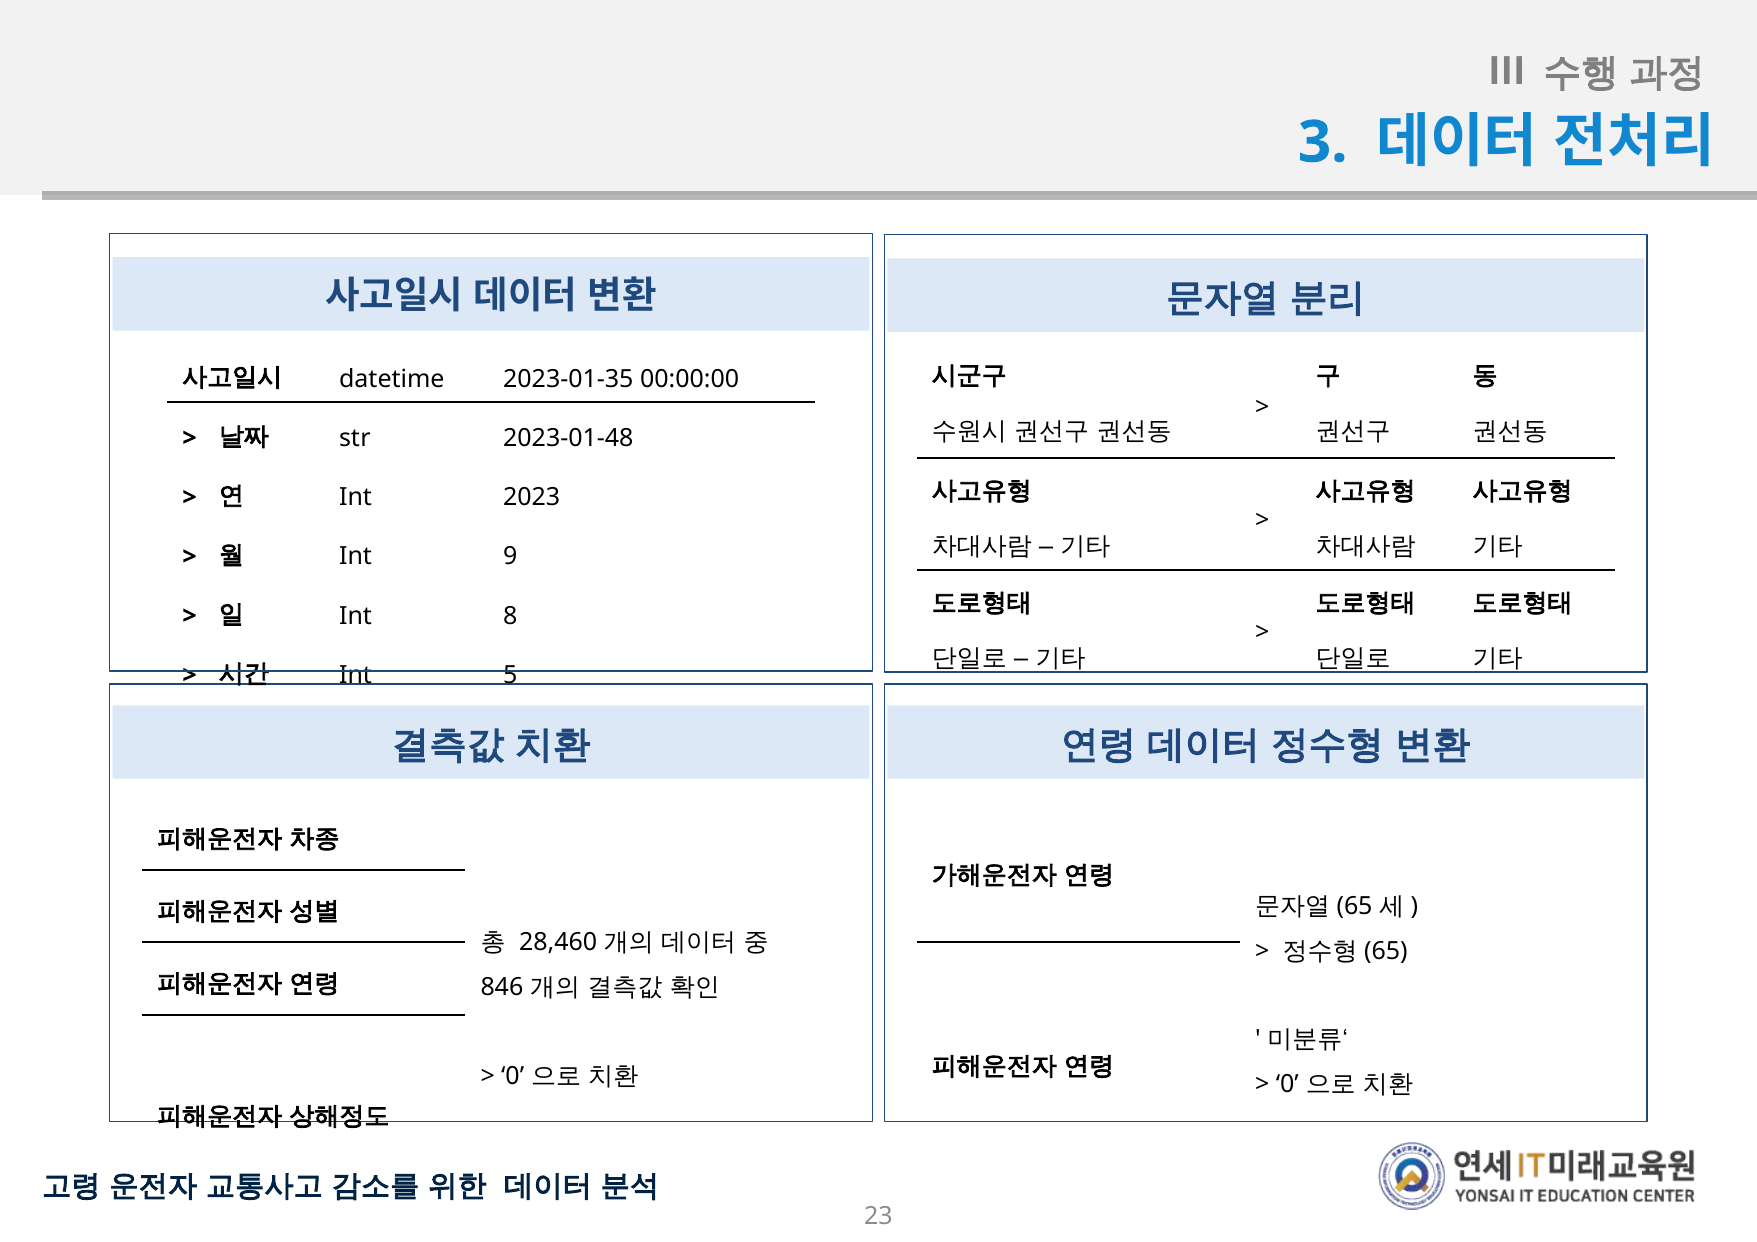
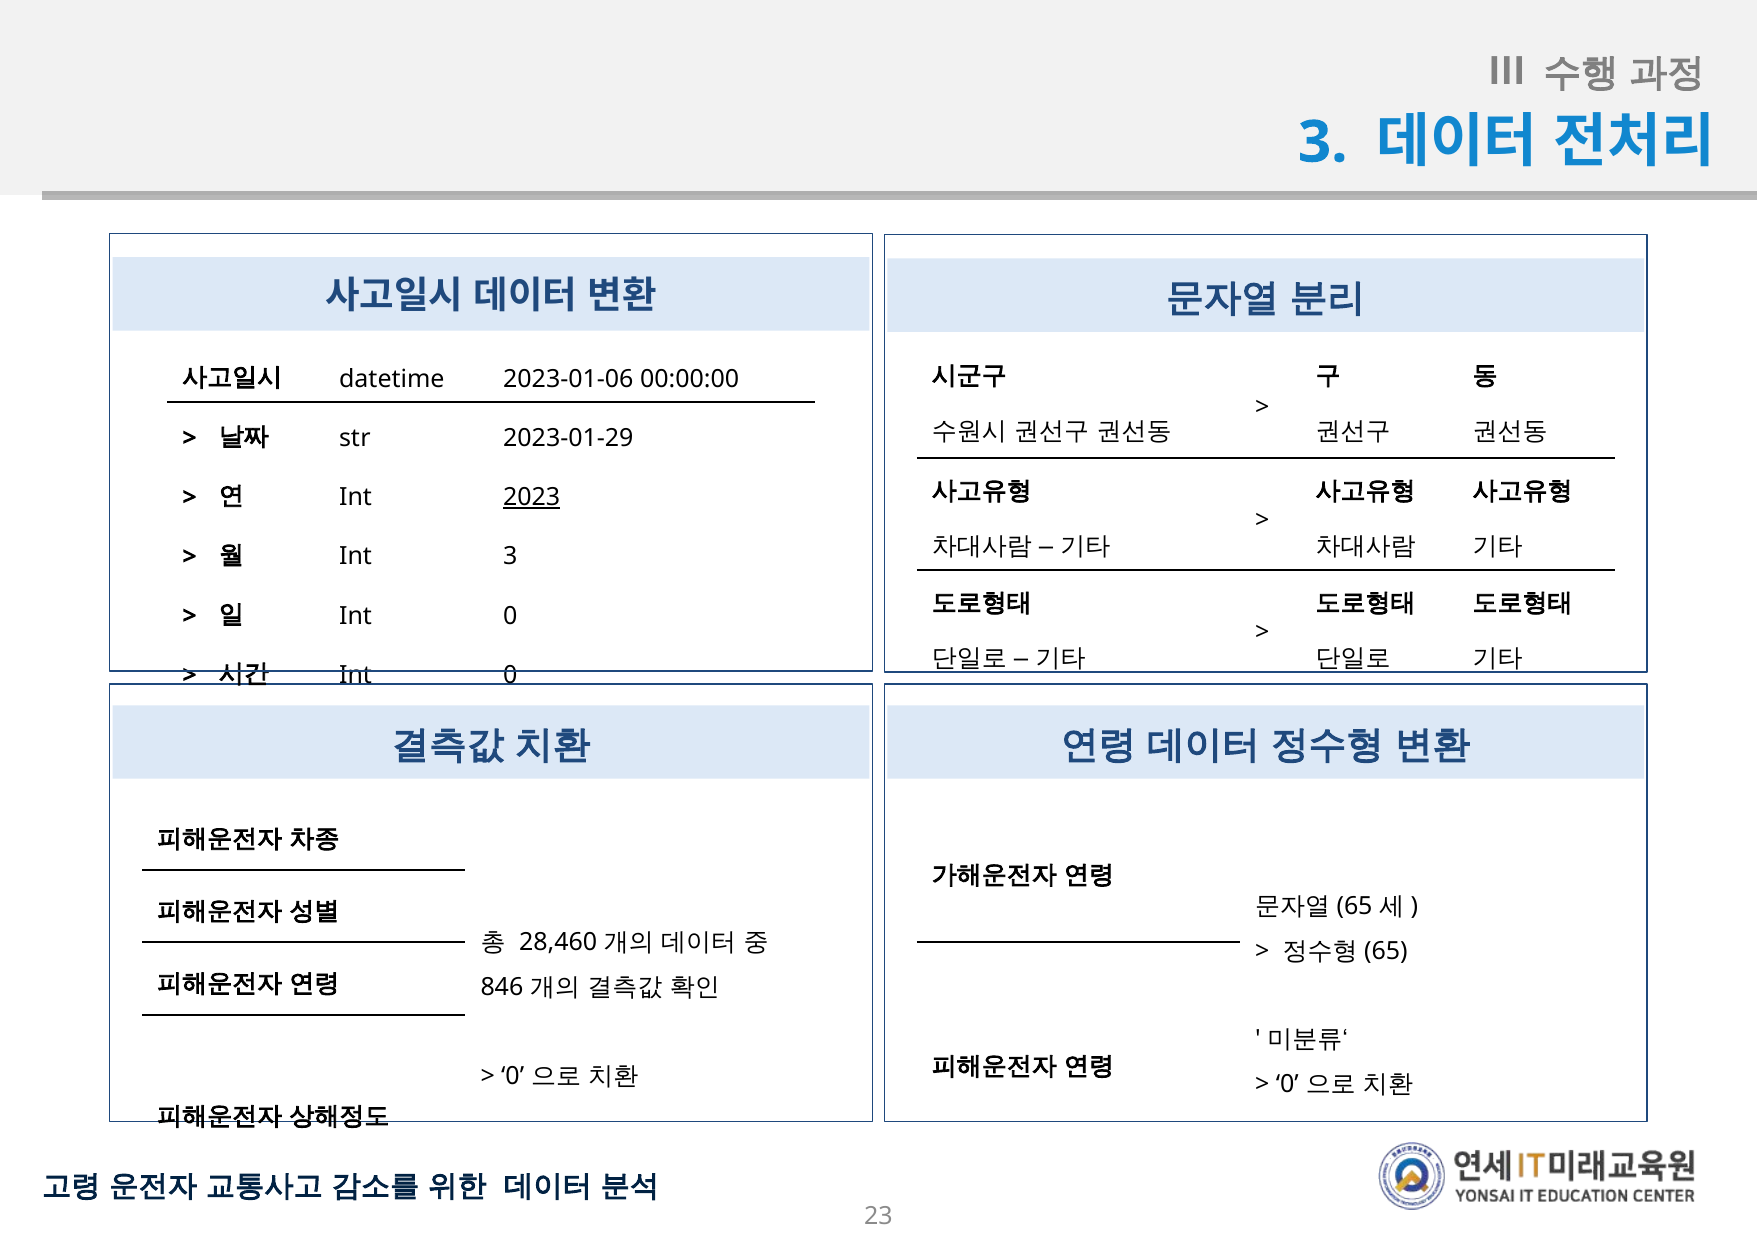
2023-01-35: 2023-01-35 -> 2023-01-06 (568, 379)
2023-01-48: 2023-01-48 -> 2023-01-29 (568, 438)
2023 underline: none -> present (532, 497)
Int 9: 9 -> 3 (510, 557)
8: 8 -> 0 (510, 616)
5: 5 -> 0 (510, 675)
